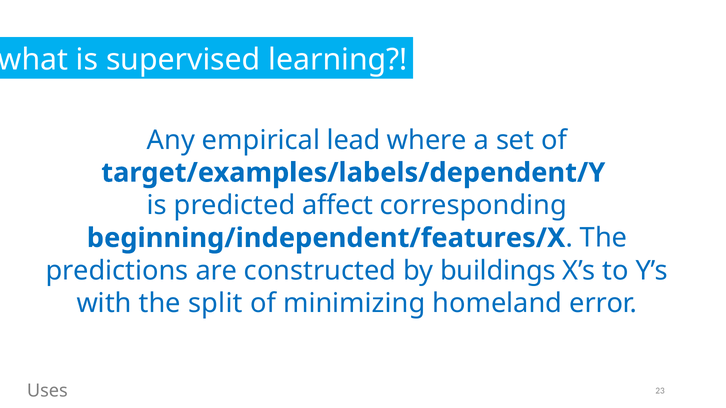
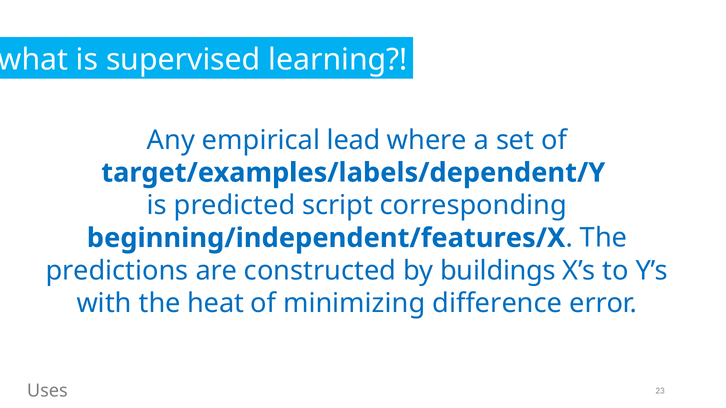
affect: affect -> script (338, 206)
split: split -> heat (216, 304)
homeland: homeland -> difference (497, 304)
